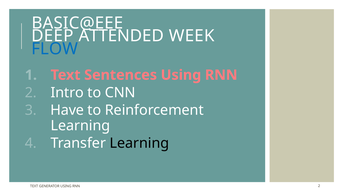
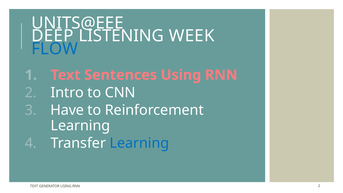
BASIC@EEE: BASIC@EEE -> UNITS@EEE (78, 23)
ATTENDED: ATTENDED -> LISTENING (121, 36)
Learning colour: black -> blue (139, 143)
